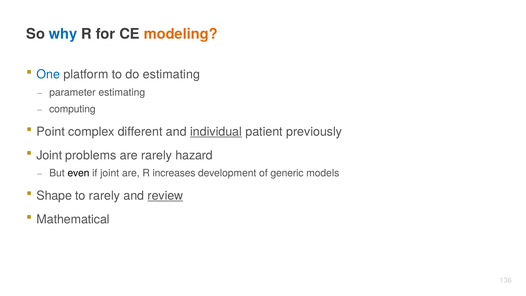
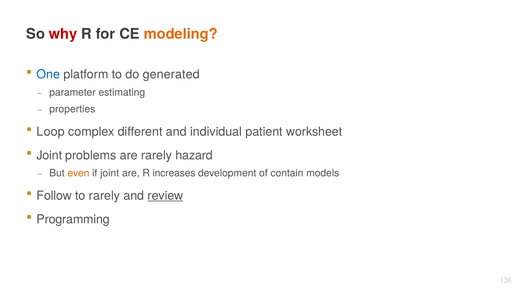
why colour: blue -> red (63, 34)
do estimating: estimating -> generated (171, 75)
computing: computing -> properties (72, 109)
Point: Point -> Loop (51, 132)
individual underline: present -> none (216, 132)
previously: previously -> worksheet (314, 132)
even colour: black -> orange (78, 173)
generic: generic -> contain (287, 173)
Shape: Shape -> Follow (54, 196)
Mathematical: Mathematical -> Programming (73, 219)
